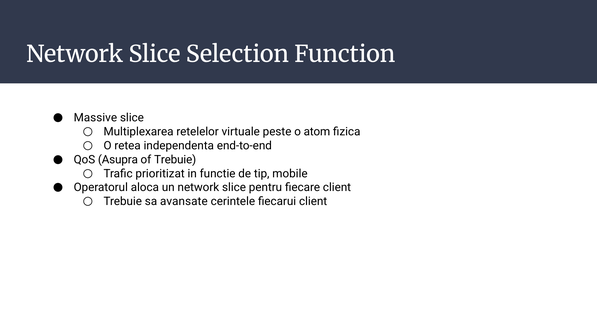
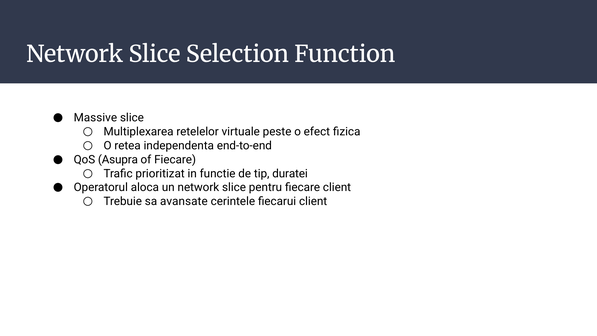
atom: atom -> efect (317, 132)
of Trebuie: Trebuie -> Fiecare (175, 159)
mobile: mobile -> duratei (290, 173)
